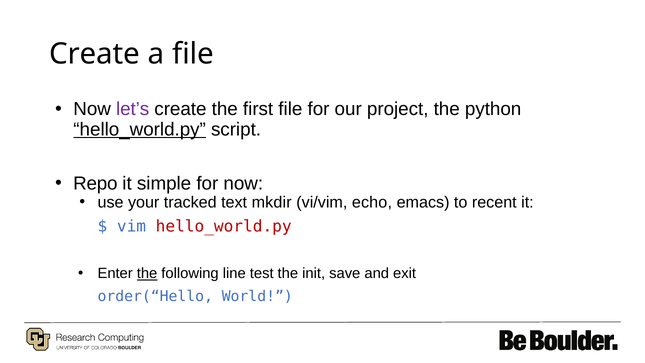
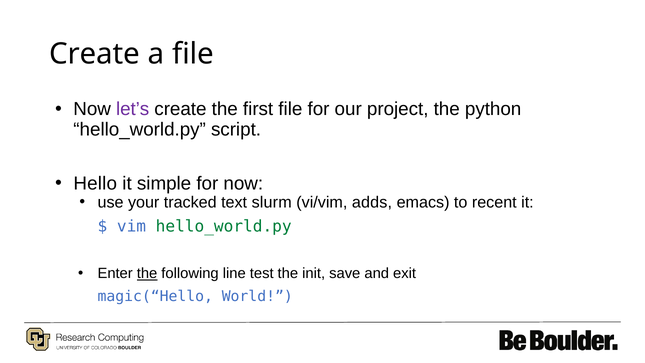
hello_world.py underline: present -> none (140, 129)
Repo: Repo -> Hello (95, 183)
mkdir: mkdir -> slurm (272, 202)
echo: echo -> adds (372, 202)
hello_world.py colour: red -> green (224, 226)
order(“Hello: order(“Hello -> magic(“Hello (155, 296)
